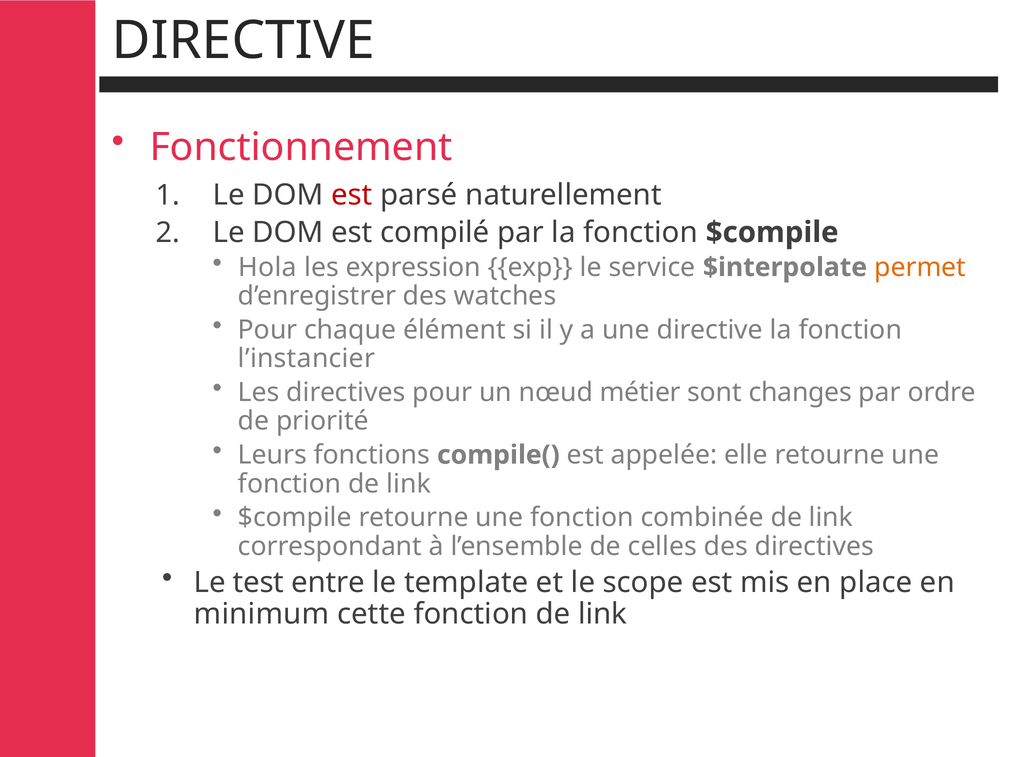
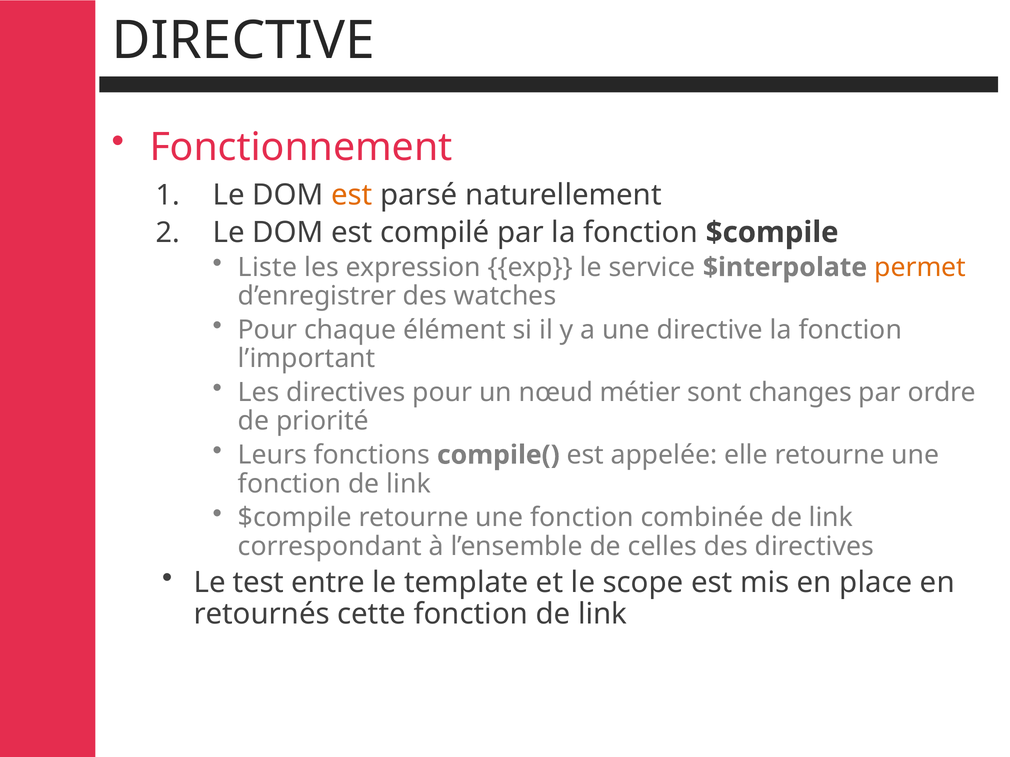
est colour: red -> orange (352, 195)
Hola: Hola -> Liste (268, 267)
l’instancier: l’instancier -> l’important (307, 359)
minimum: minimum -> retournés (262, 615)
